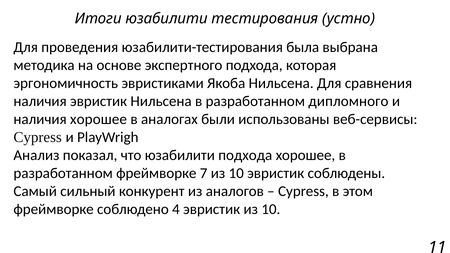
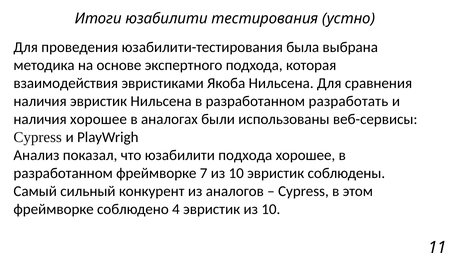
эргономичность: эргономичность -> взаимодействия (66, 83)
дипломного: дипломного -> разработать (348, 101)
